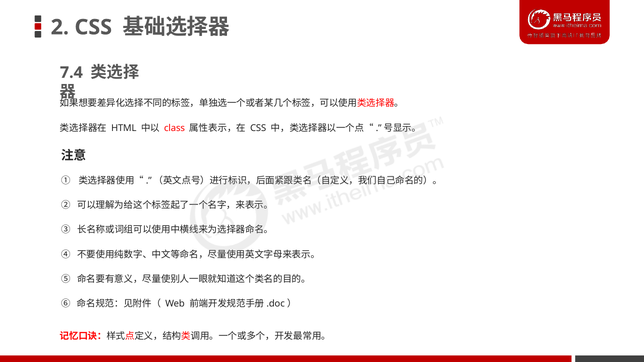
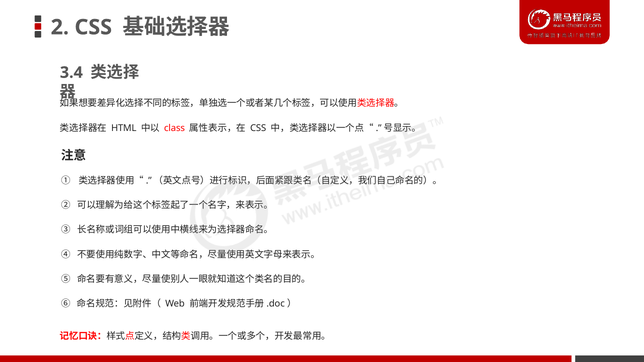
7.4: 7.4 -> 3.4 (71, 73)
